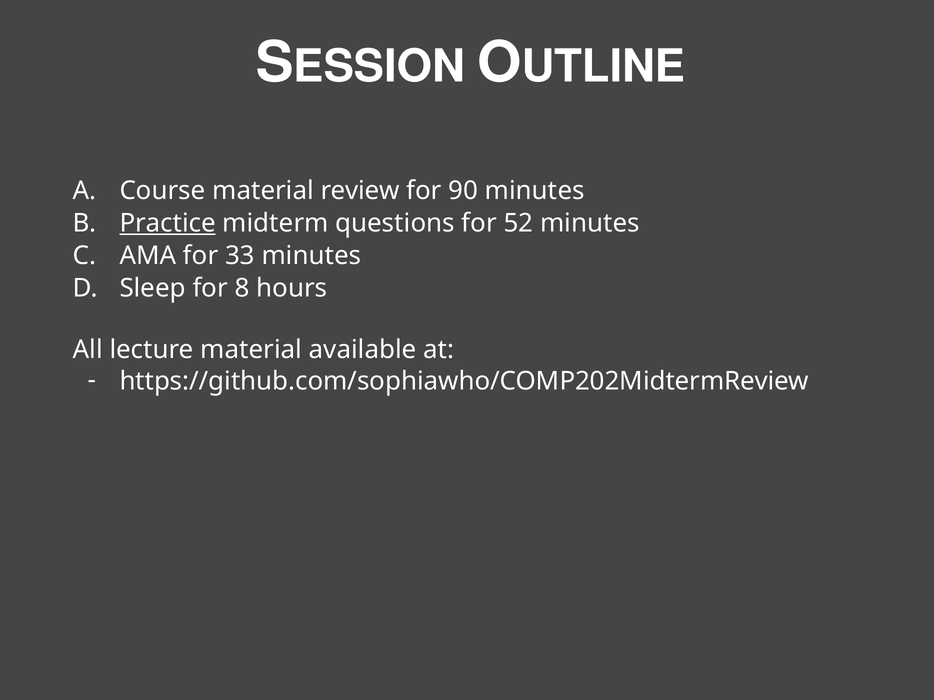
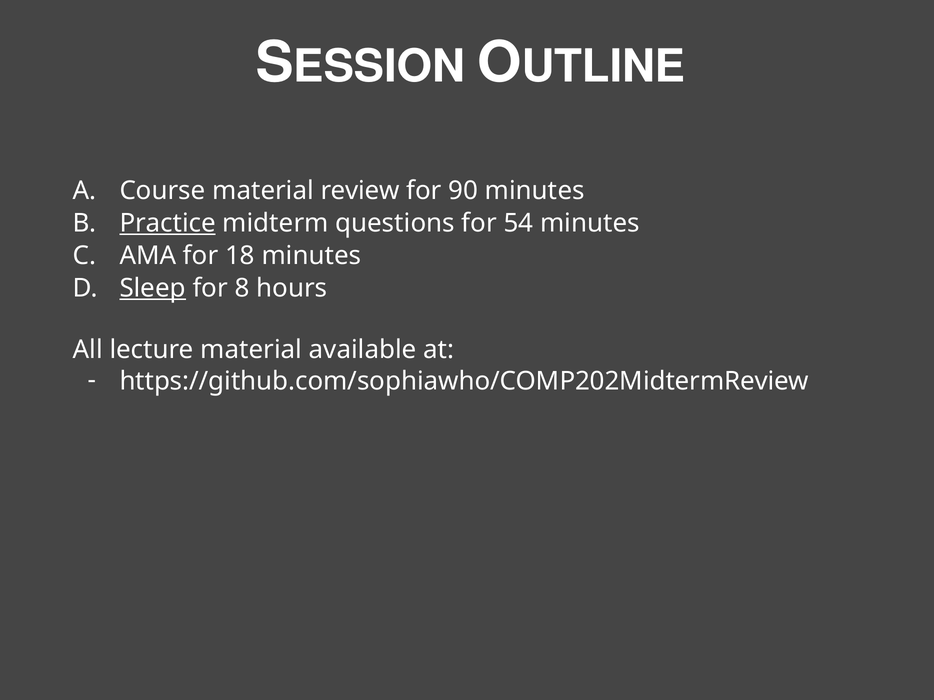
52: 52 -> 54 (518, 223)
33: 33 -> 18 (240, 256)
Sleep underline: none -> present (153, 288)
